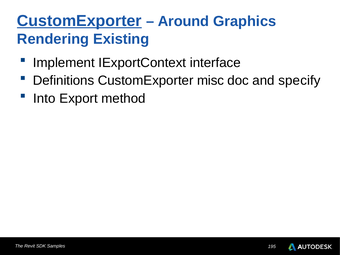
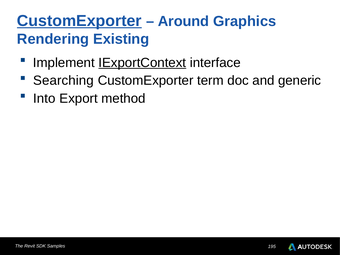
IExportContext underline: none -> present (142, 63)
Definitions: Definitions -> Searching (63, 81)
misc: misc -> term (210, 81)
specify: specify -> generic (300, 81)
